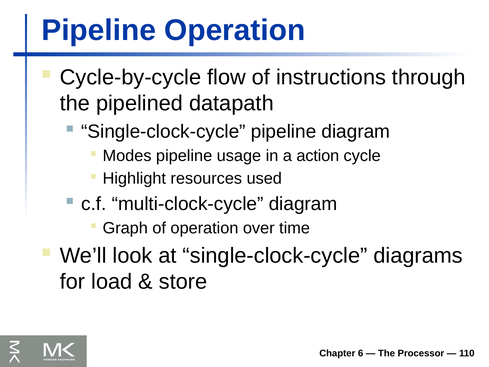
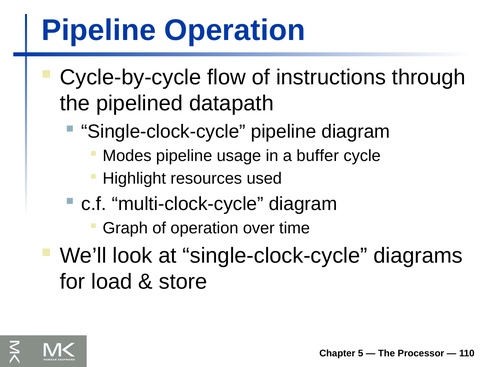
action: action -> buffer (318, 156)
6: 6 -> 5 (361, 353)
